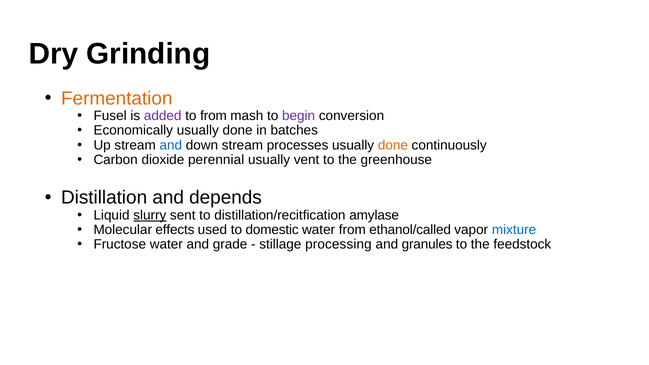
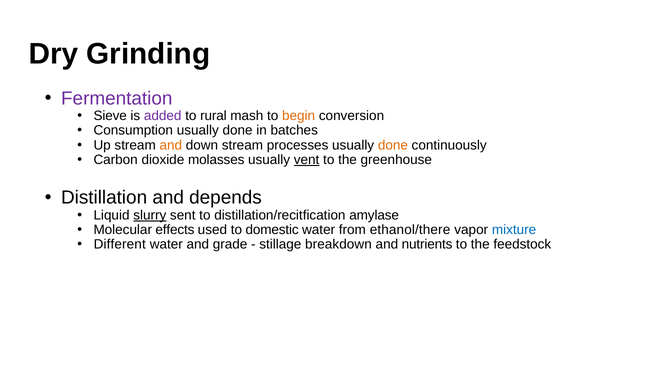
Fermentation colour: orange -> purple (117, 98)
Fusel: Fusel -> Sieve (110, 116)
to from: from -> rural (213, 116)
begin colour: purple -> orange (299, 116)
Economically: Economically -> Consumption (133, 131)
and colour: blue -> orange (171, 145)
perennial: perennial -> molasses (216, 160)
vent underline: none -> present (307, 160)
ethanol/called: ethanol/called -> ethanol/there (410, 230)
Fructose: Fructose -> Different (120, 245)
processing: processing -> breakdown (338, 245)
granules: granules -> nutrients (427, 245)
